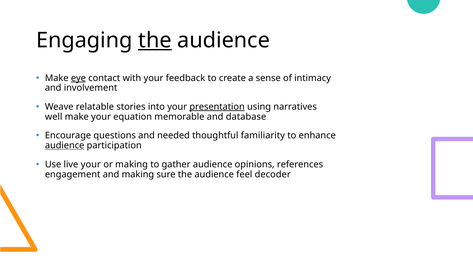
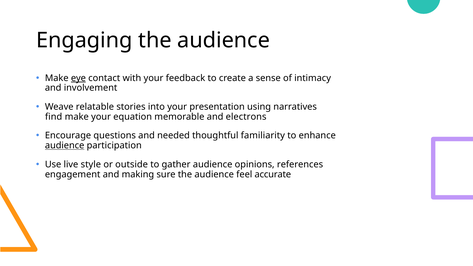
the underline: present -> none (155, 40)
presentation underline: present -> none (217, 107)
well: well -> find (54, 117)
database: database -> electrons (246, 117)
live your: your -> style (91, 164)
or making: making -> outside (132, 164)
decoder: decoder -> accurate (273, 174)
